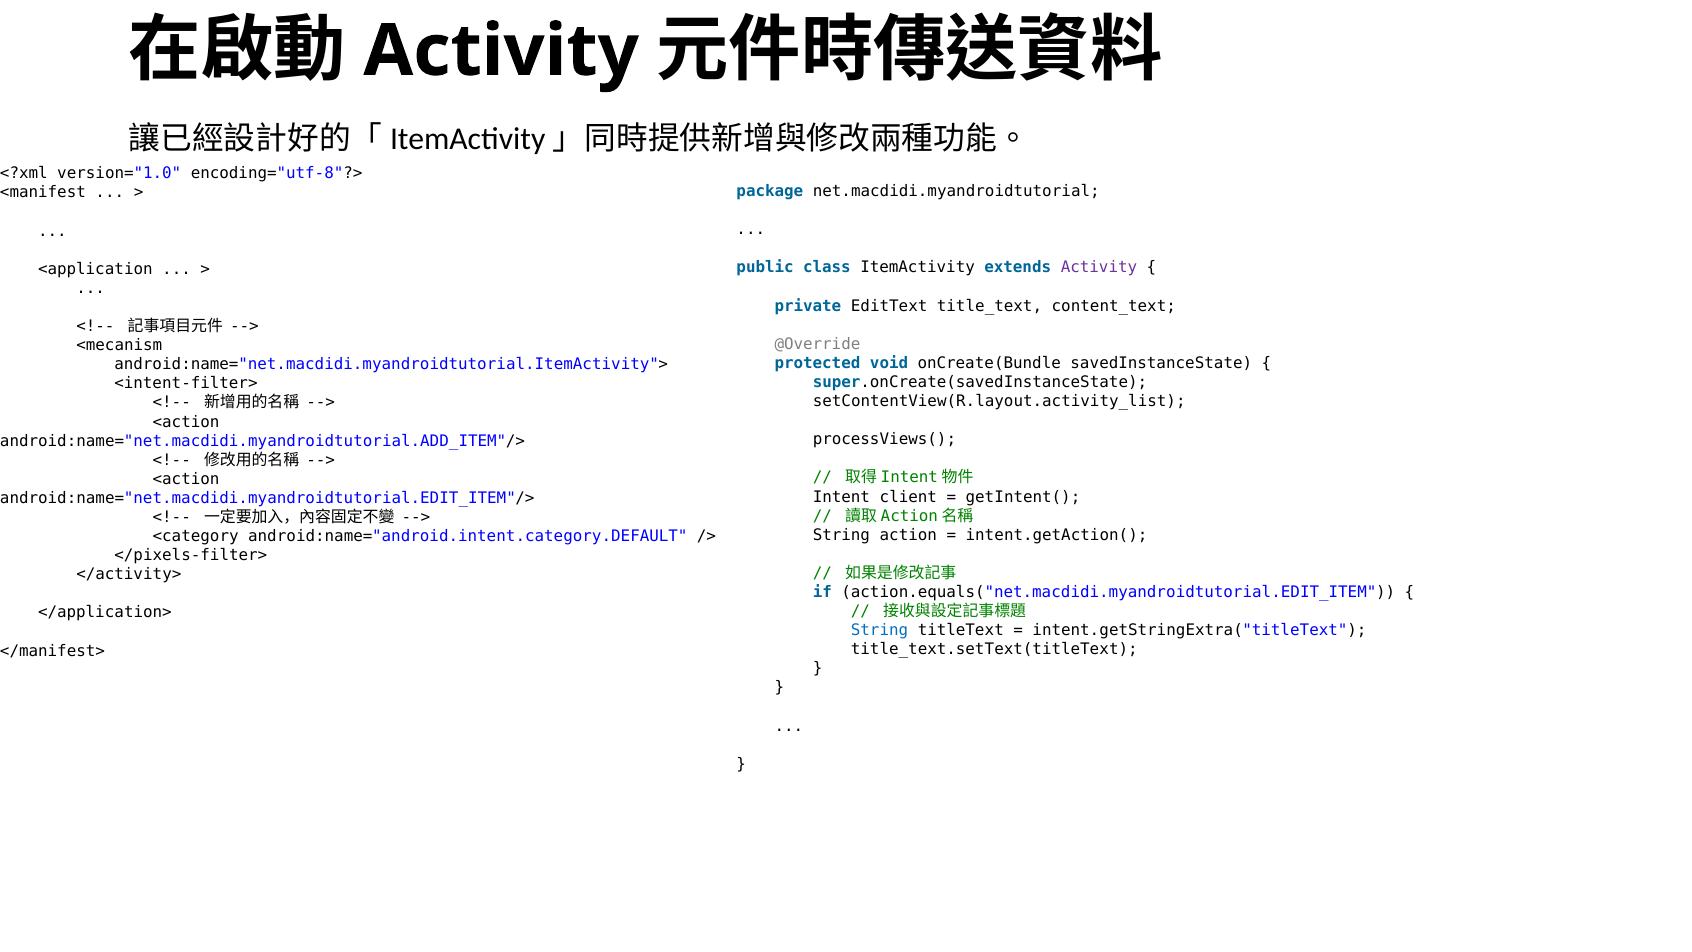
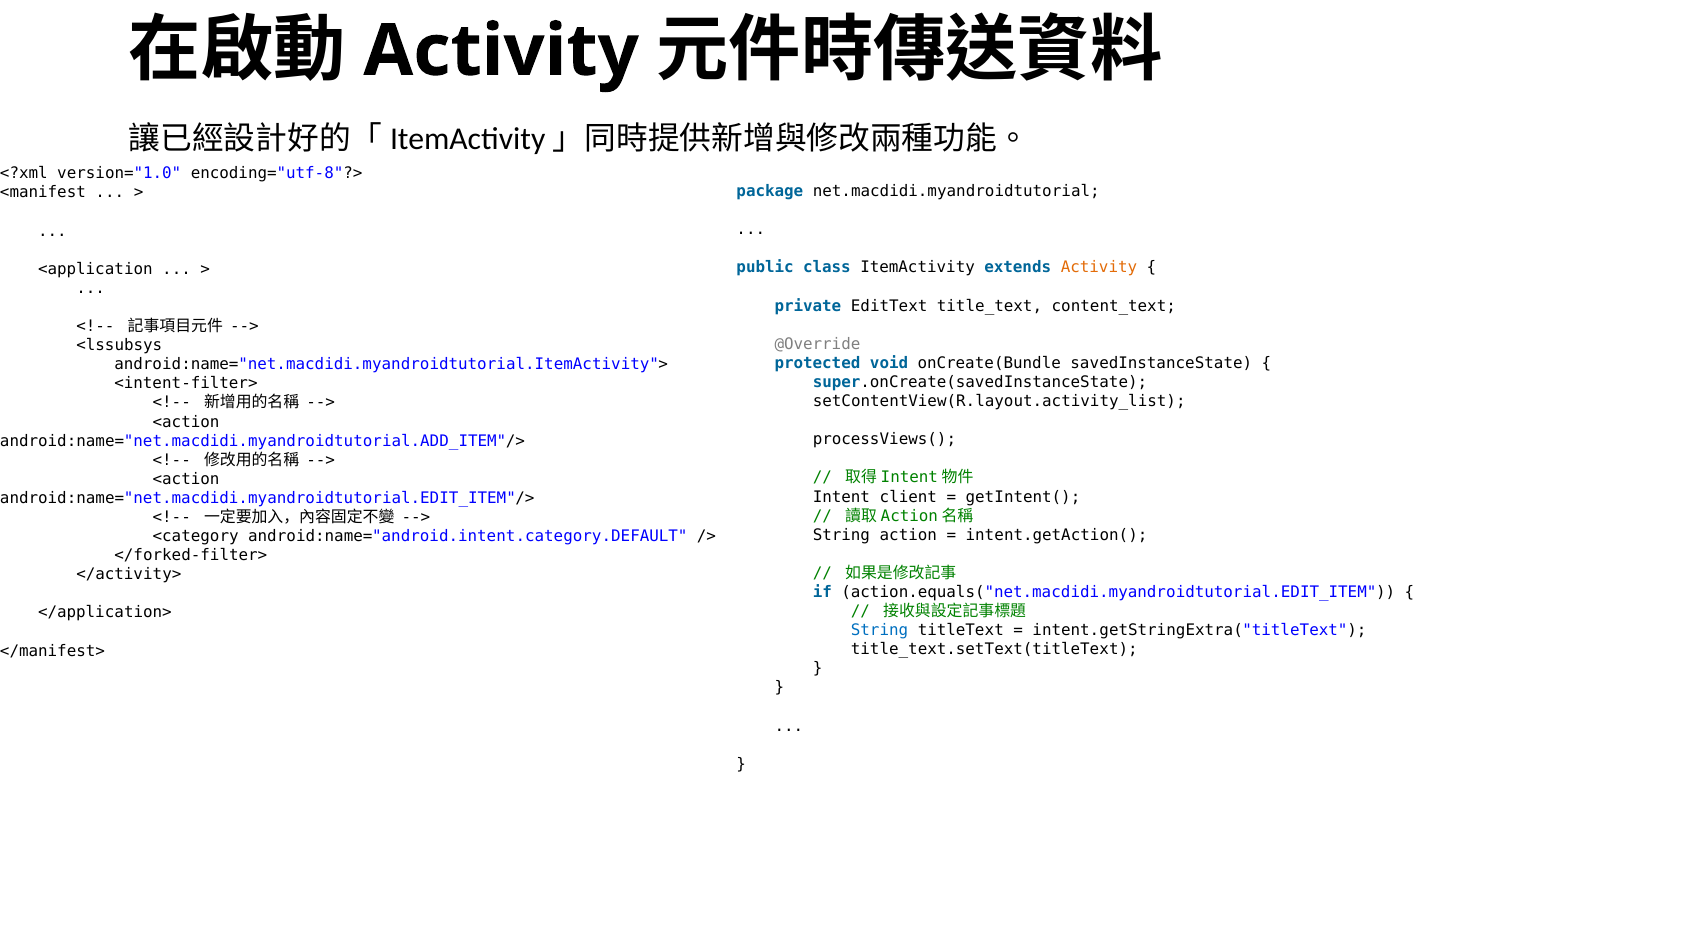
Activity colour: purple -> orange (1099, 268)
<mecanism: <mecanism -> <lssubsys (119, 345)
</pixels-filter>: </pixels-filter> -> </forked-filter> (191, 555)
